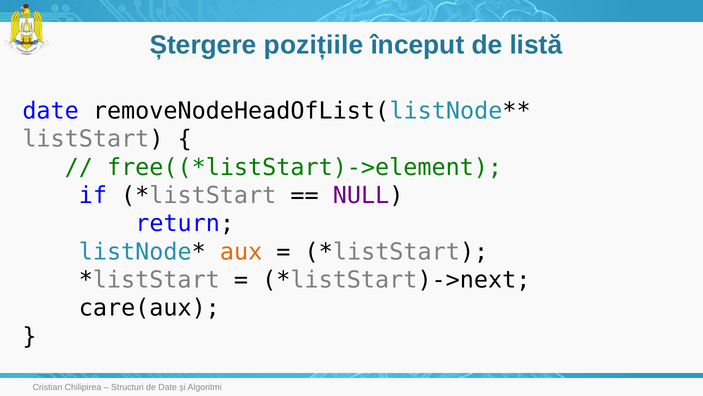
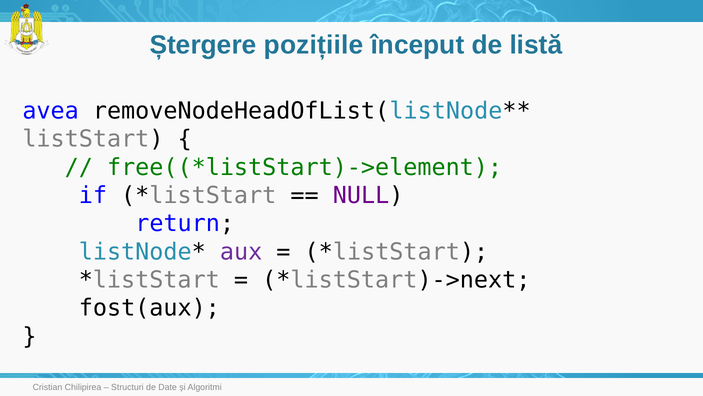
date: date -> avea (51, 111)
aux colour: orange -> purple (241, 251)
care(aux: care(aux -> fost(aux (149, 308)
